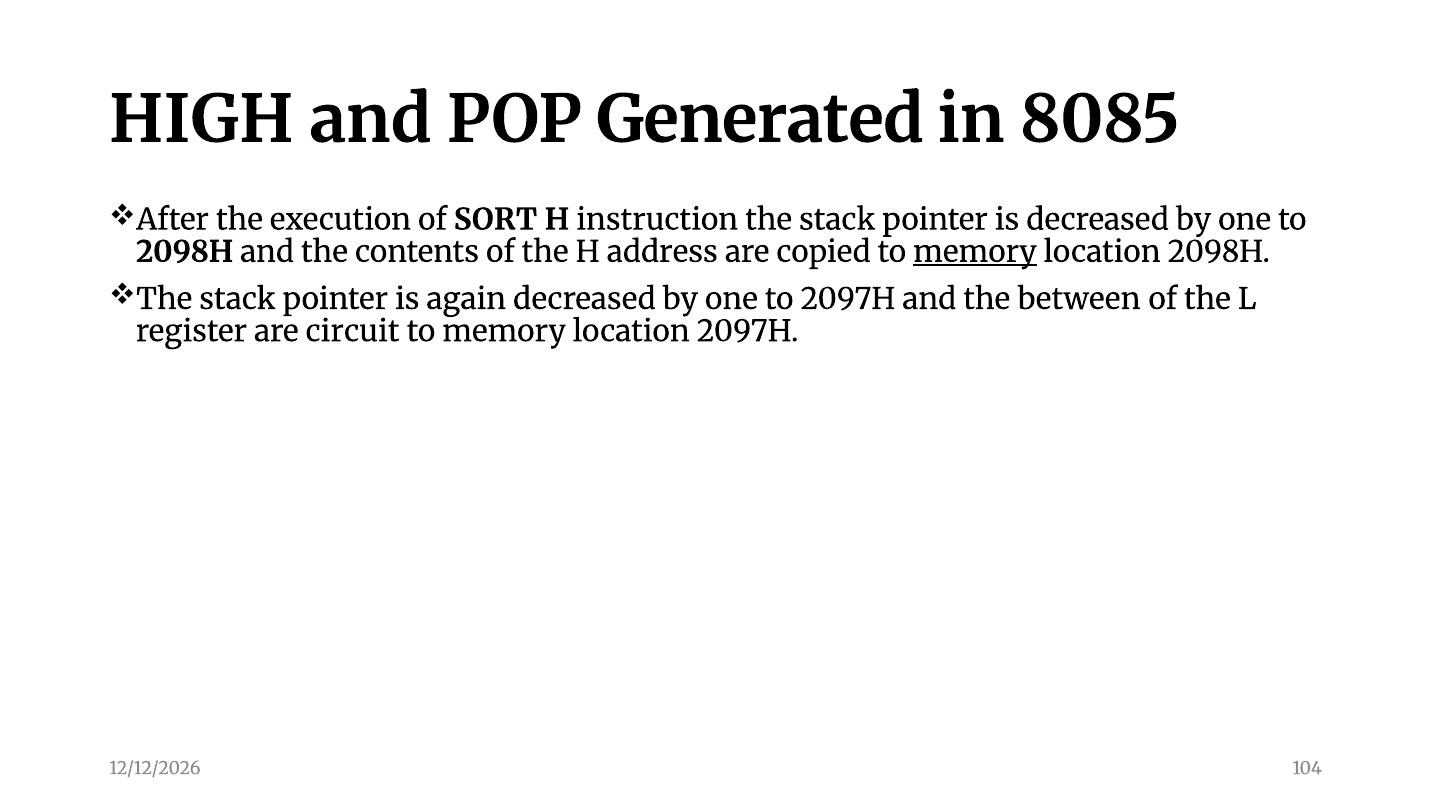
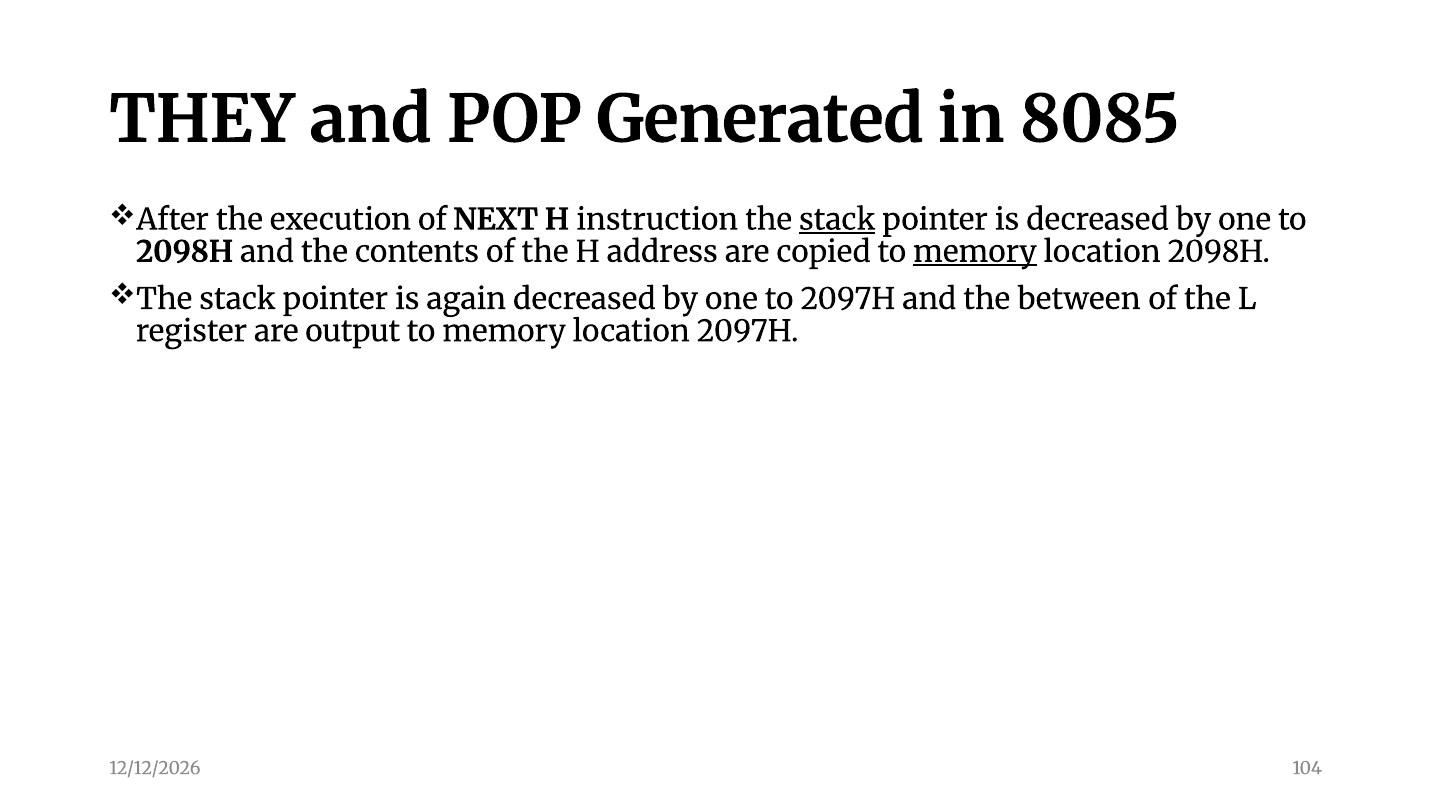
HIGH: HIGH -> THEY (202, 120)
SORT: SORT -> NEXT (496, 220)
stack underline: none -> present (837, 220)
circuit: circuit -> output (353, 331)
